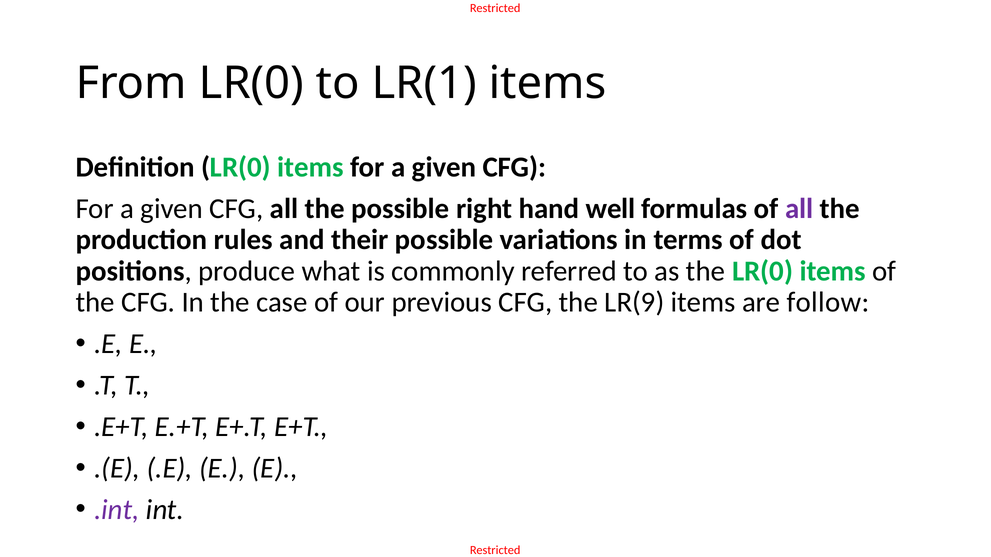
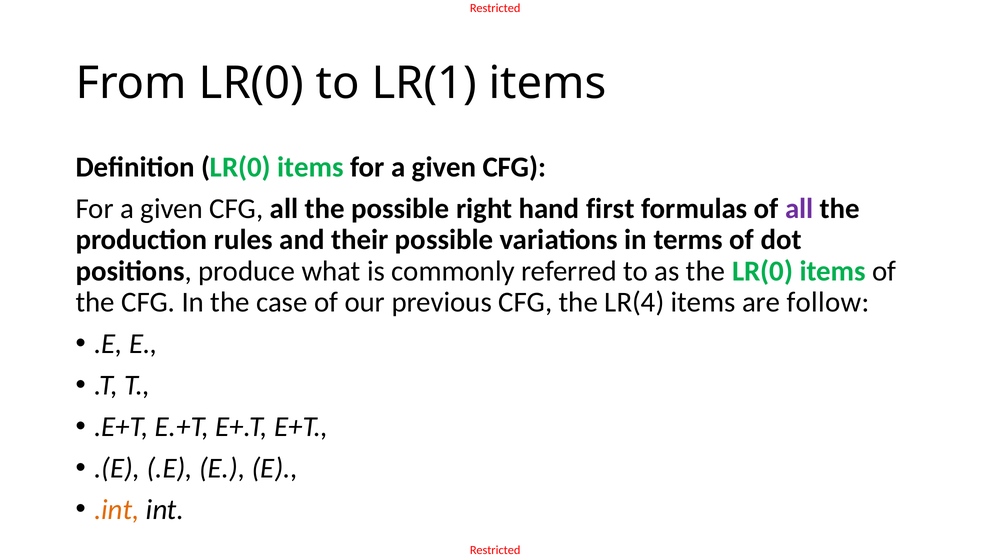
well: well -> first (610, 209)
LR(9: LR(9 -> LR(4 (634, 302)
.int colour: purple -> orange (117, 510)
